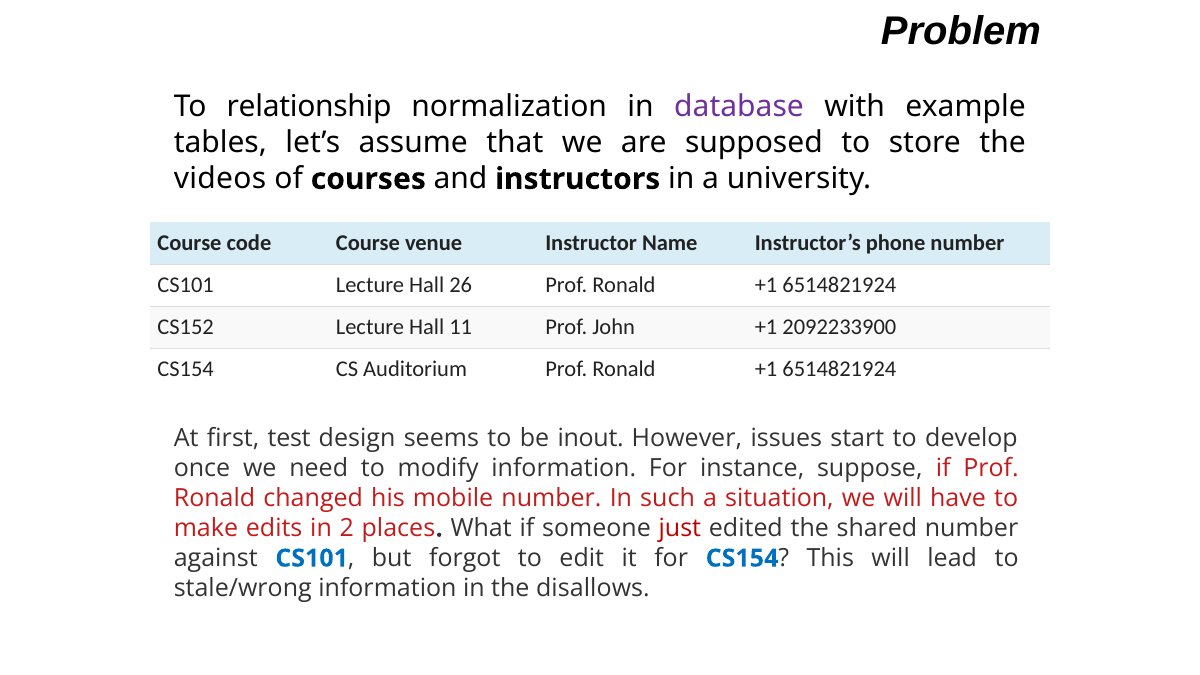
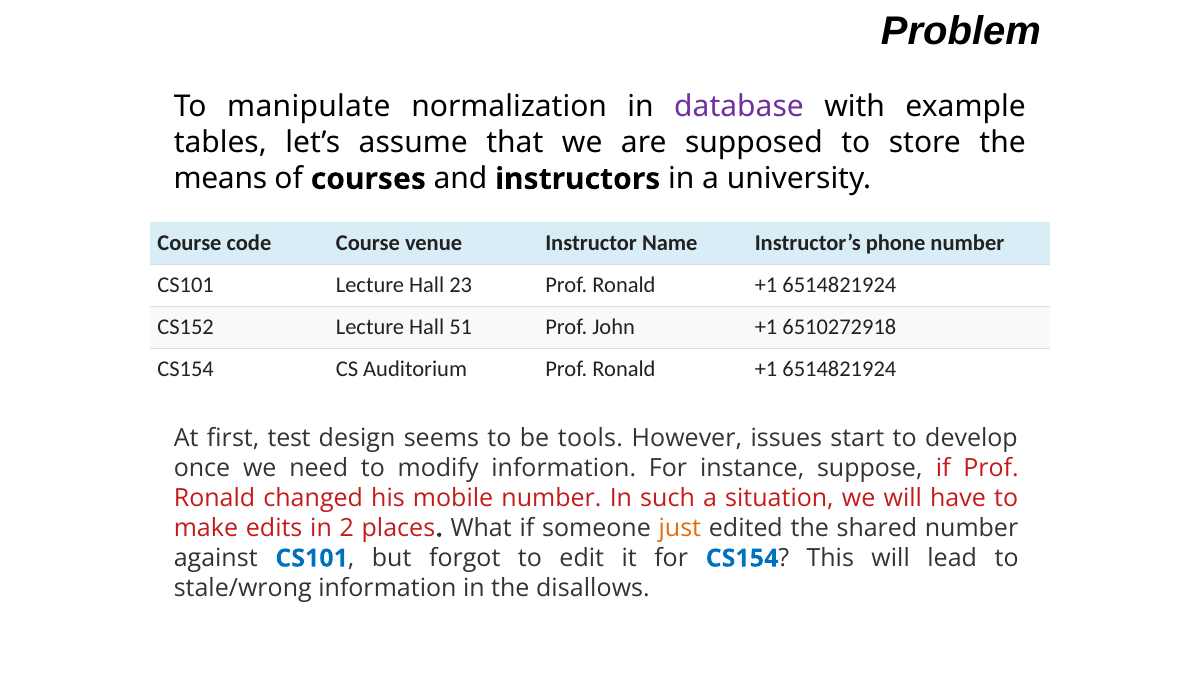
relationship: relationship -> manipulate (309, 107)
videos: videos -> means (220, 179)
26: 26 -> 23 (461, 286)
11: 11 -> 51 (461, 327)
2092233900: 2092233900 -> 6510272918 (839, 327)
inout: inout -> tools (590, 438)
just colour: red -> orange (680, 528)
